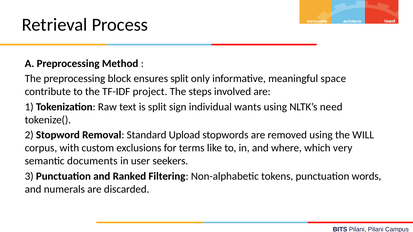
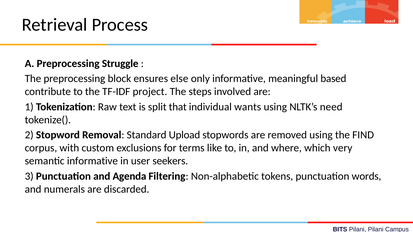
Method: Method -> Struggle (120, 64)
ensures split: split -> else (179, 79)
space: space -> based (333, 79)
sign: sign -> that (178, 107)
WILL: WILL -> FIND (363, 135)
semantic documents: documents -> informative (92, 161)
Ranked: Ranked -> Agenda (129, 176)
